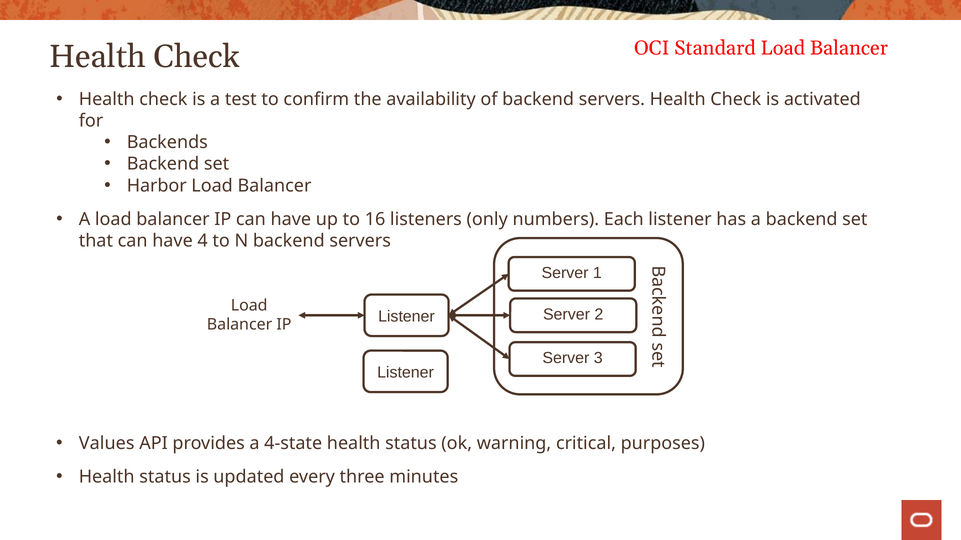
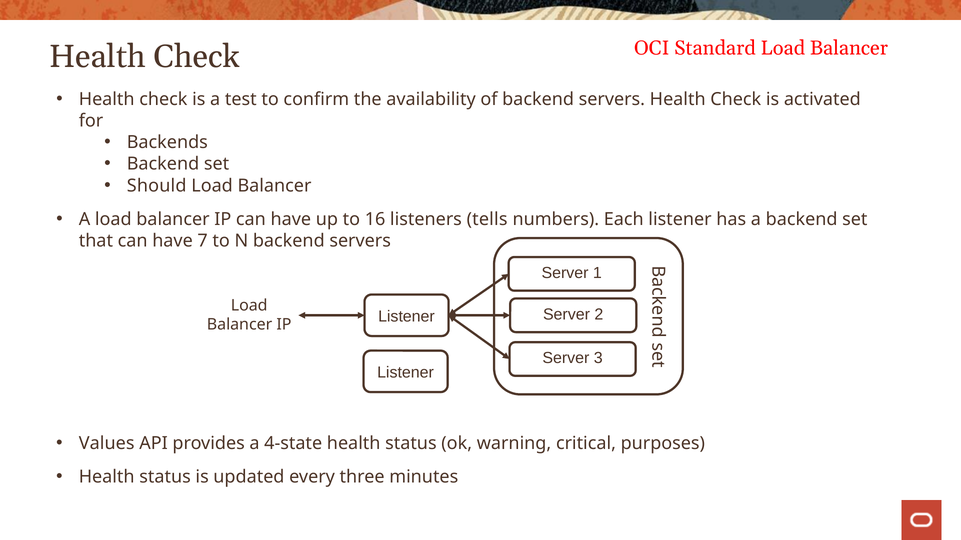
Harbor: Harbor -> Should (157, 186)
only: only -> tells (487, 219)
4: 4 -> 7 (203, 241)
